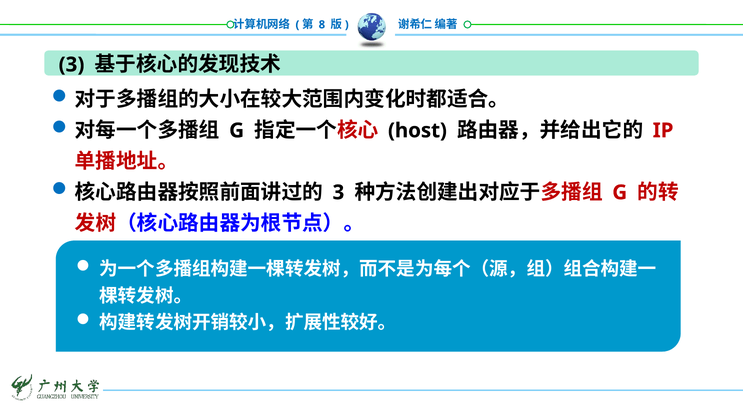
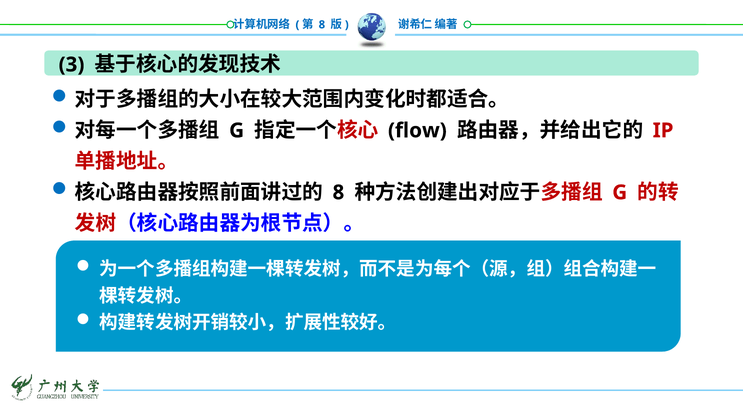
host: host -> flow (417, 131)
3: 3 -> 8 (338, 192)
